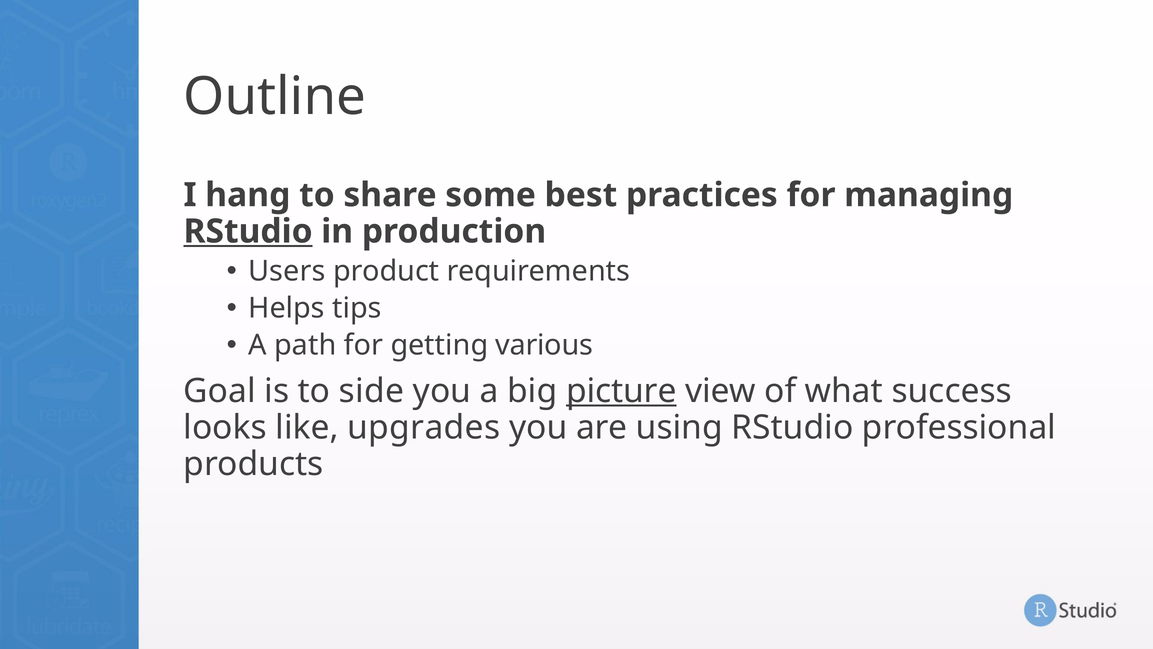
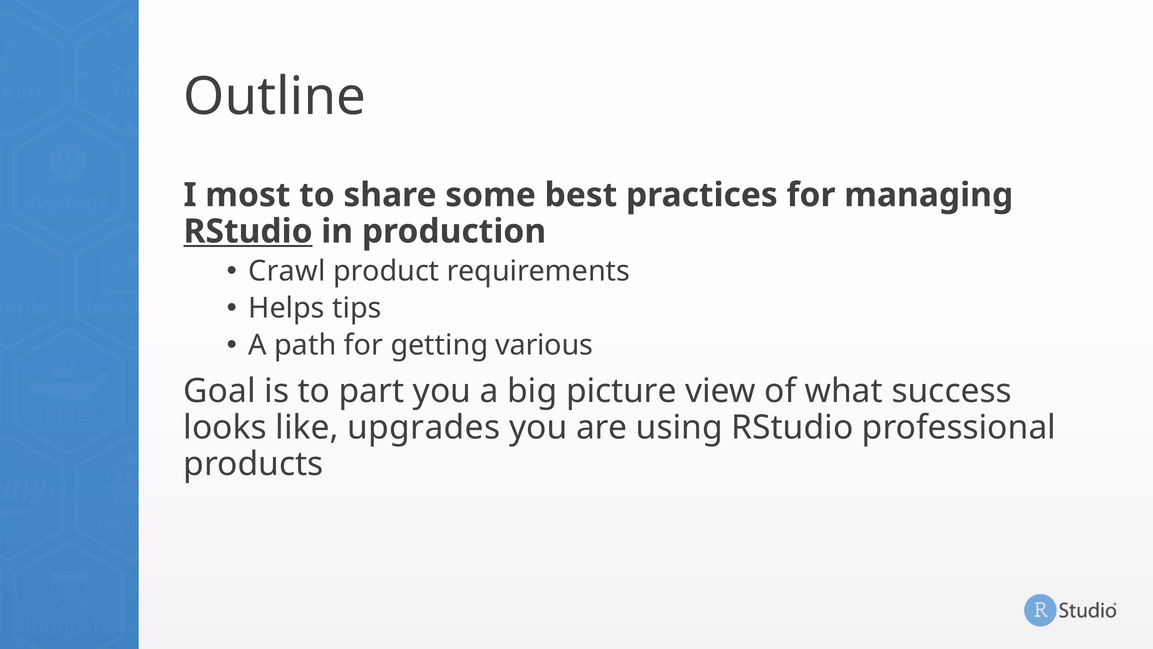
hang: hang -> most (248, 195)
Users: Users -> Crawl (287, 271)
side: side -> part (372, 391)
picture underline: present -> none (621, 391)
